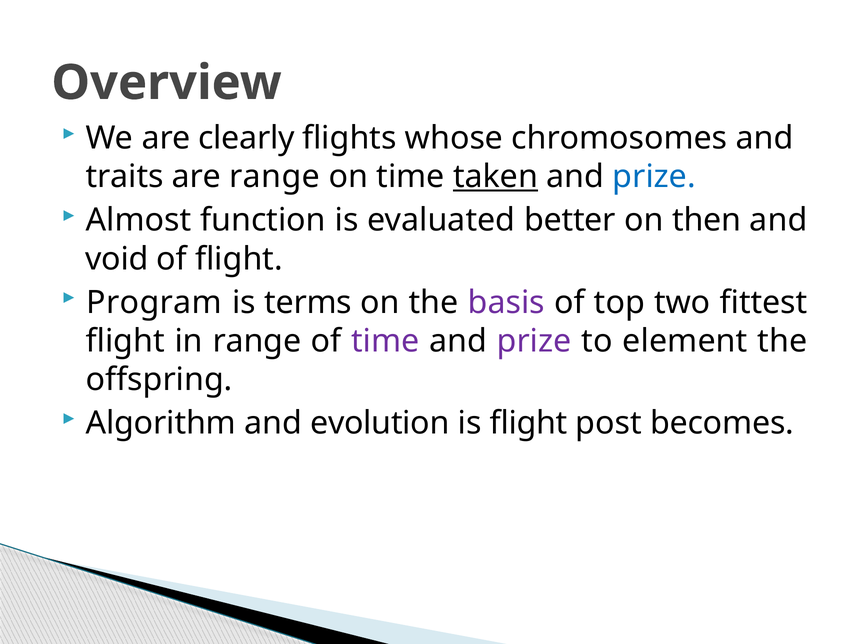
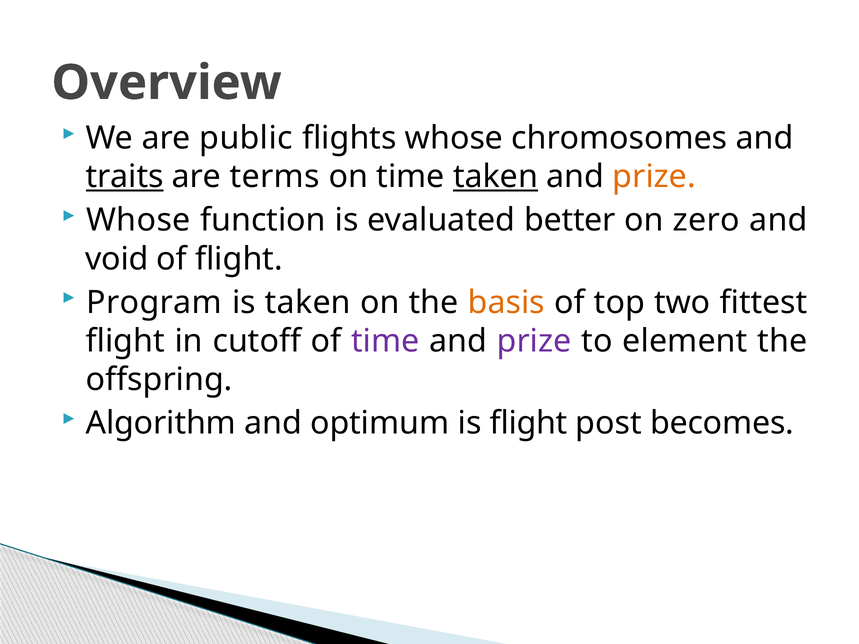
clearly: clearly -> public (246, 138)
traits underline: none -> present (125, 177)
are range: range -> terms (275, 177)
prize colour: blue -> orange (654, 177)
Almost: Almost -> Whose (138, 220)
then: then -> zero (706, 220)
is terms: terms -> taken (308, 303)
basis colour: purple -> orange (506, 303)
in range: range -> cutoff (257, 341)
evolution: evolution -> optimum (380, 423)
